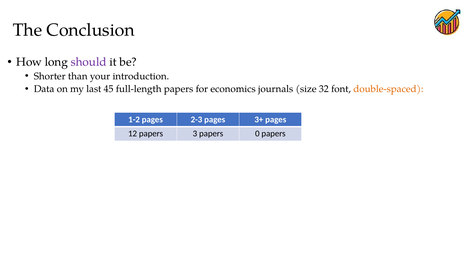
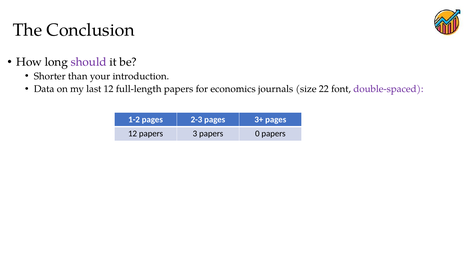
last 45: 45 -> 12 (109, 89)
32: 32 -> 22 (324, 89)
double-spaced colour: orange -> purple (388, 89)
